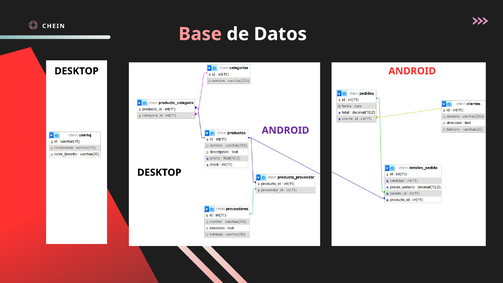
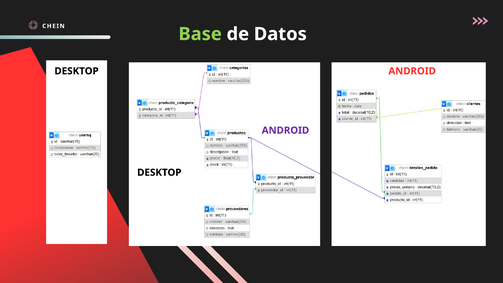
Base colour: pink -> light green (200, 34)
